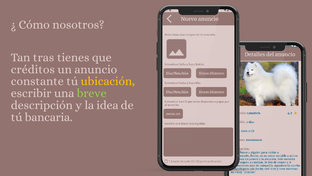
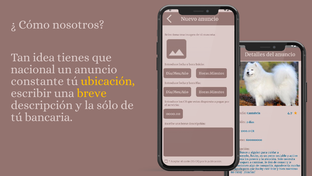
tras: tras -> idea (44, 57)
créditos: créditos -> nacional (33, 69)
breve colour: light green -> yellow (92, 93)
idea: idea -> sólo (107, 105)
